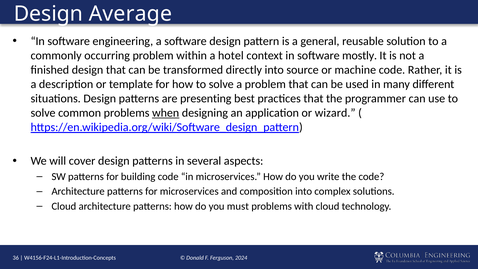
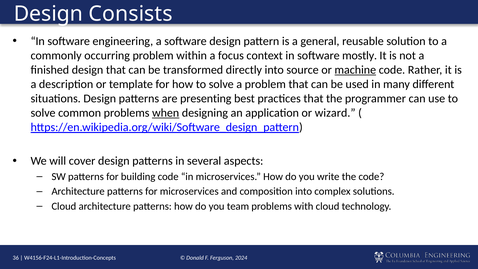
Average: Average -> Consists (131, 14)
hotel: hotel -> focus (231, 56)
machine underline: none -> present (355, 70)
must: must -> team (238, 206)
